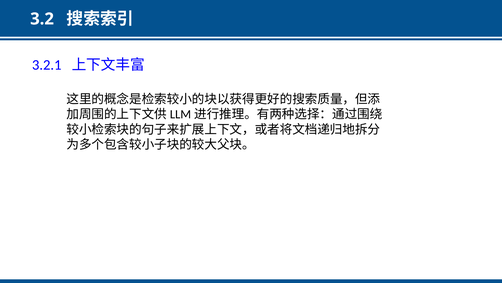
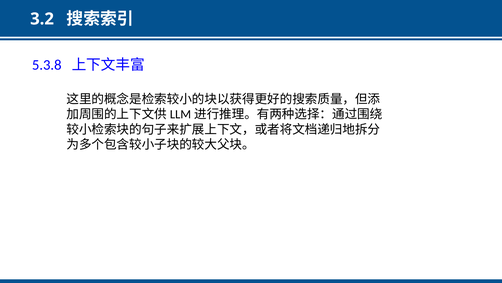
3.2.1: 3.2.1 -> 5.3.8 (47, 65)
